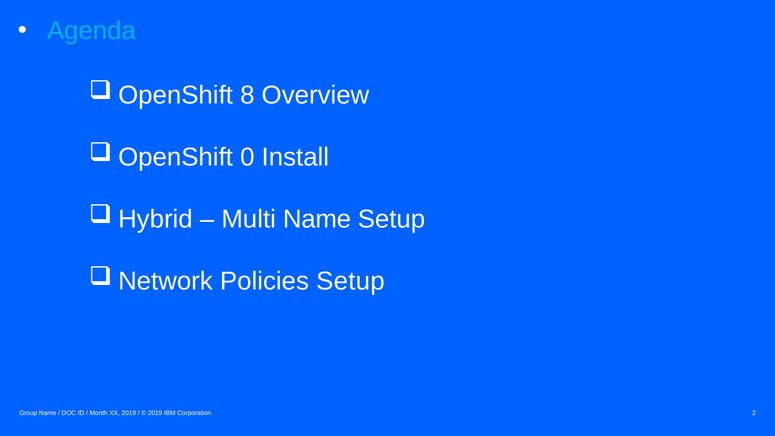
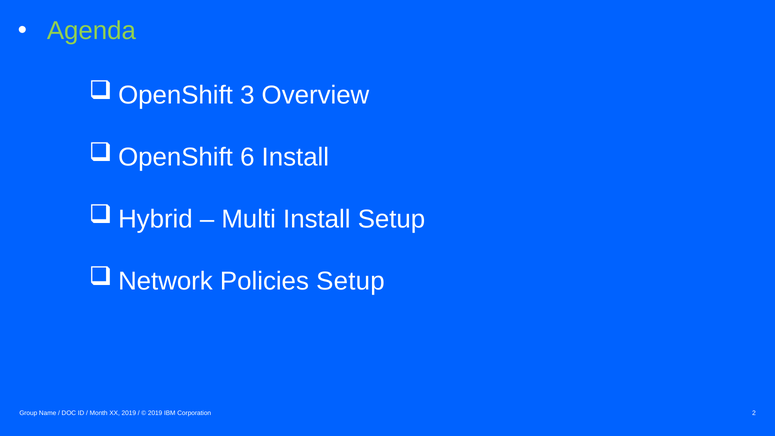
Agenda colour: light blue -> light green (91, 31)
8: 8 -> 3 (247, 95)
0: 0 -> 6 (247, 157)
Multi Name: Name -> Install (317, 219)
